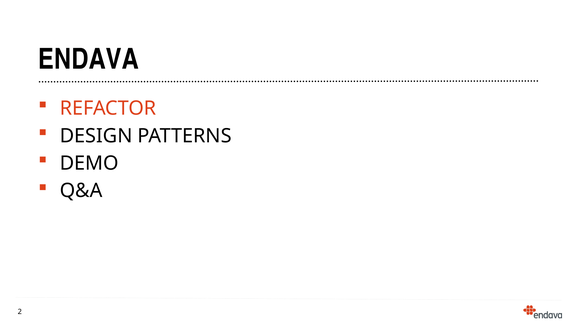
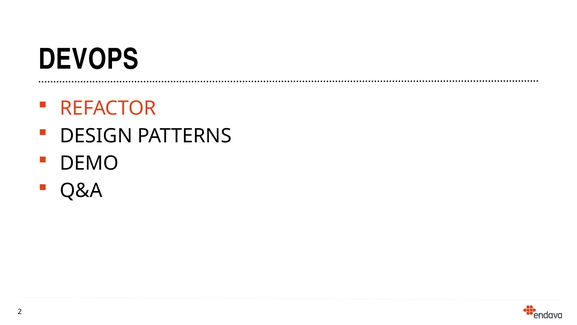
ENDAVA: ENDAVA -> DEVOPS (89, 59)
